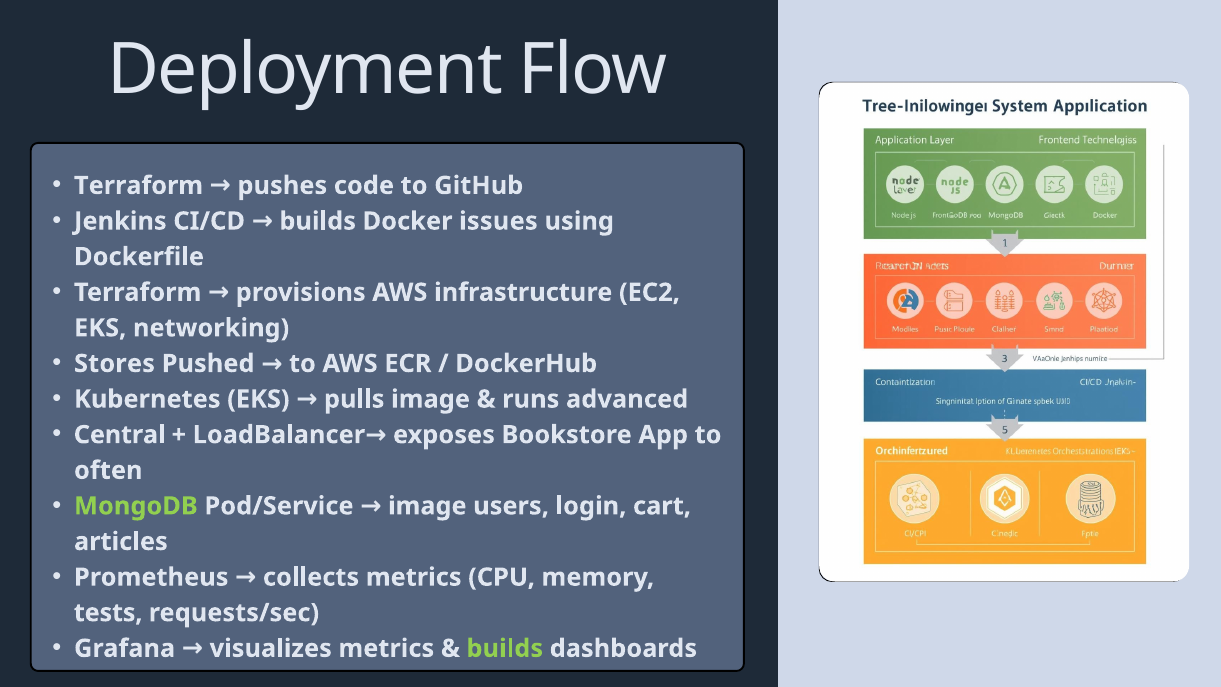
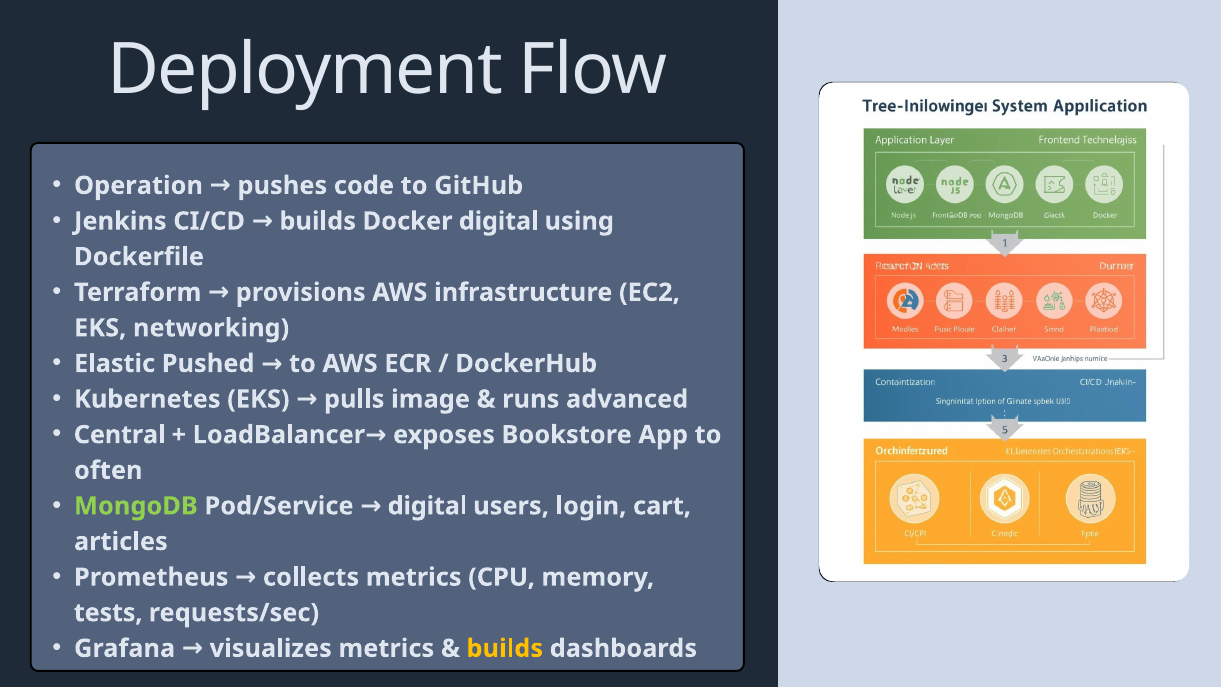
Terraform: Terraform -> Operation (138, 186)
Docker issues: issues -> digital (499, 221)
Stores: Stores -> Elastic (115, 364)
Pod/Service image: image -> digital (427, 506)
builds colour: light green -> yellow (505, 648)
